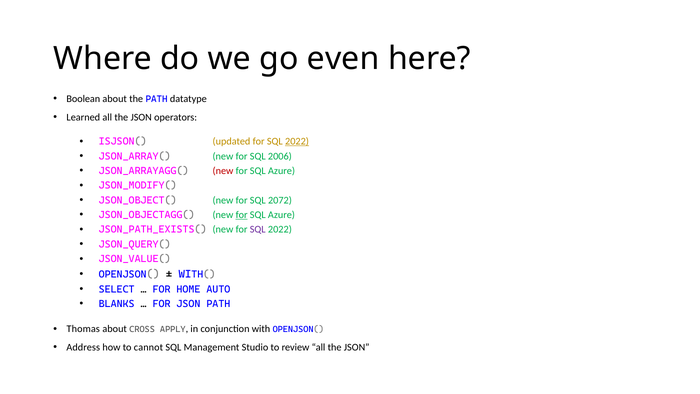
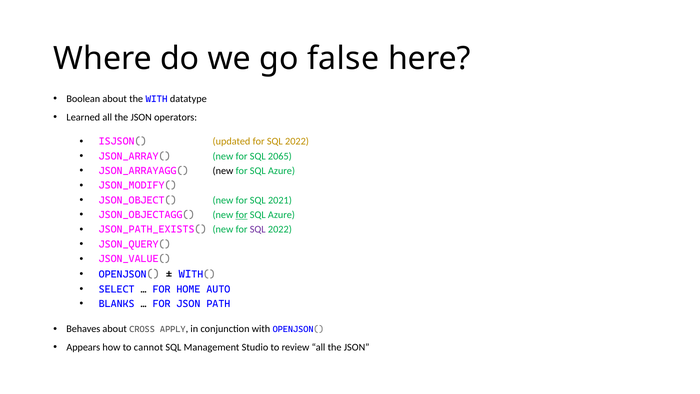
even: even -> false (343, 59)
the PATH: PATH -> WITH (157, 99)
2022 underline: present -> none (297, 141)
2006: 2006 -> 2065 (280, 156)
new colour: red -> black (223, 171)
2072: 2072 -> 2021 (280, 200)
Thomas: Thomas -> Behaves (83, 329)
Address: Address -> Appears (83, 347)
